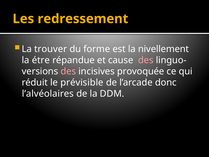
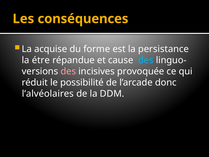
redressement: redressement -> conséquences (83, 19)
trouver: trouver -> acquise (51, 49)
nivellement: nivellement -> persistance (163, 49)
des colour: pink -> light blue (146, 60)
prévisible: prévisible -> possibilité (82, 82)
